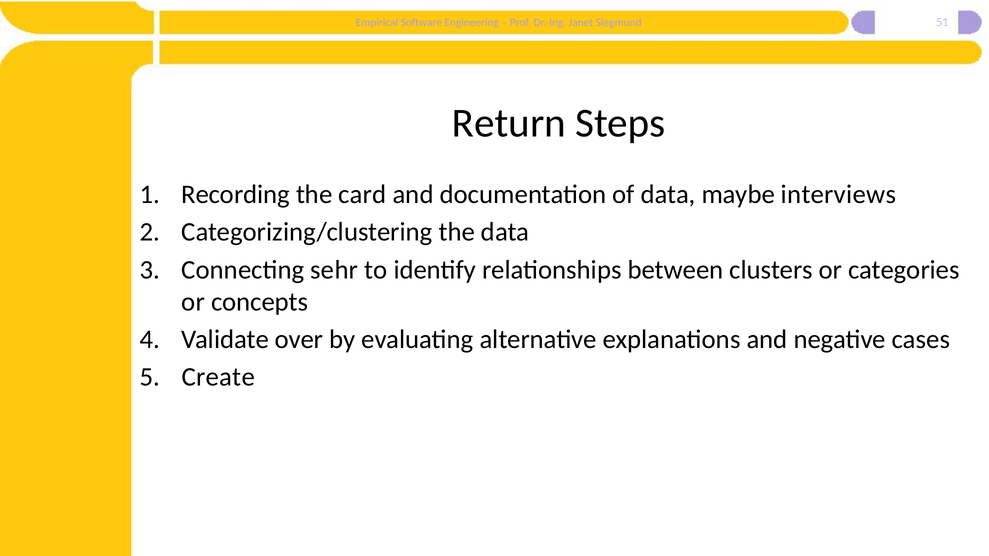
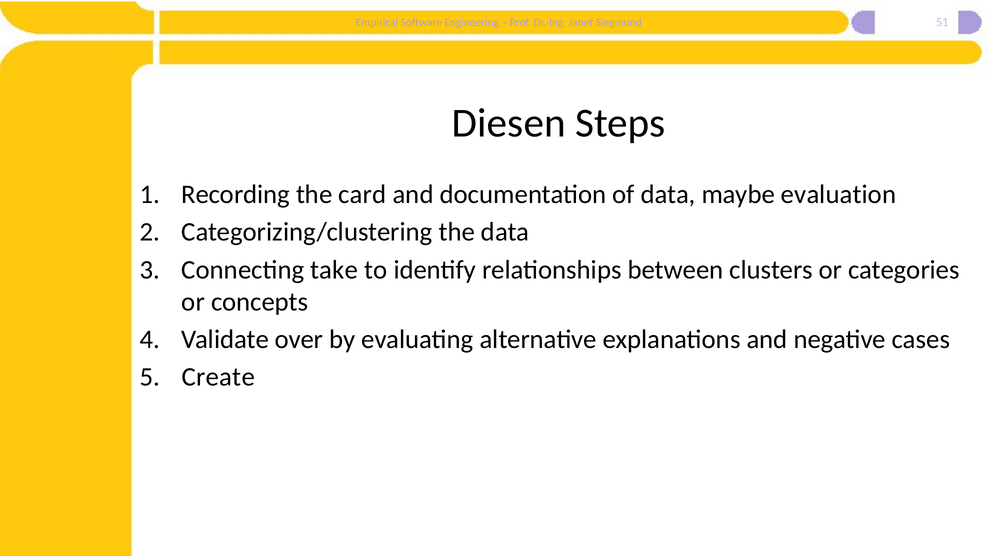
Return: Return -> Diesen (509, 123)
interviews: interviews -> evaluation (839, 195)
sehr: sehr -> take (334, 270)
